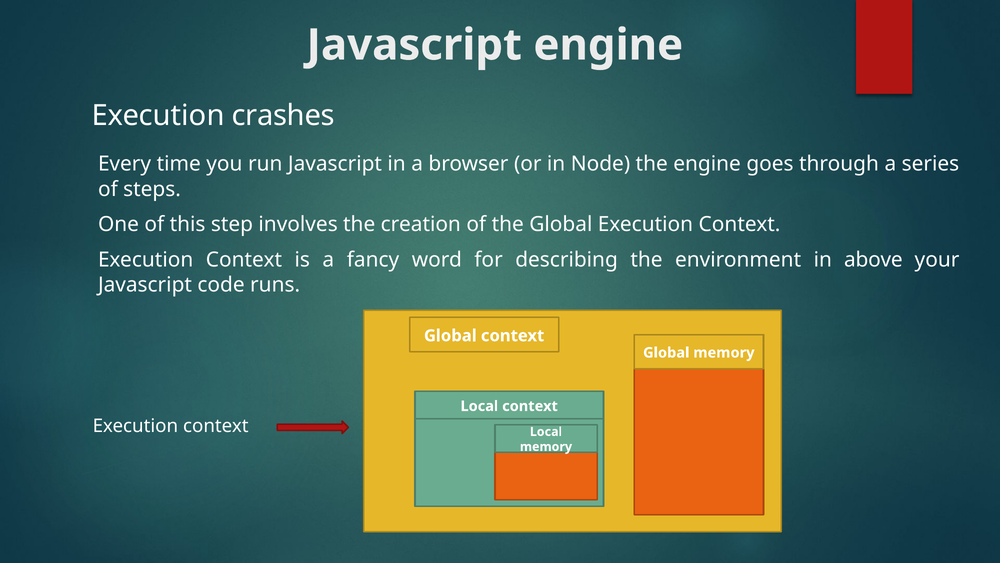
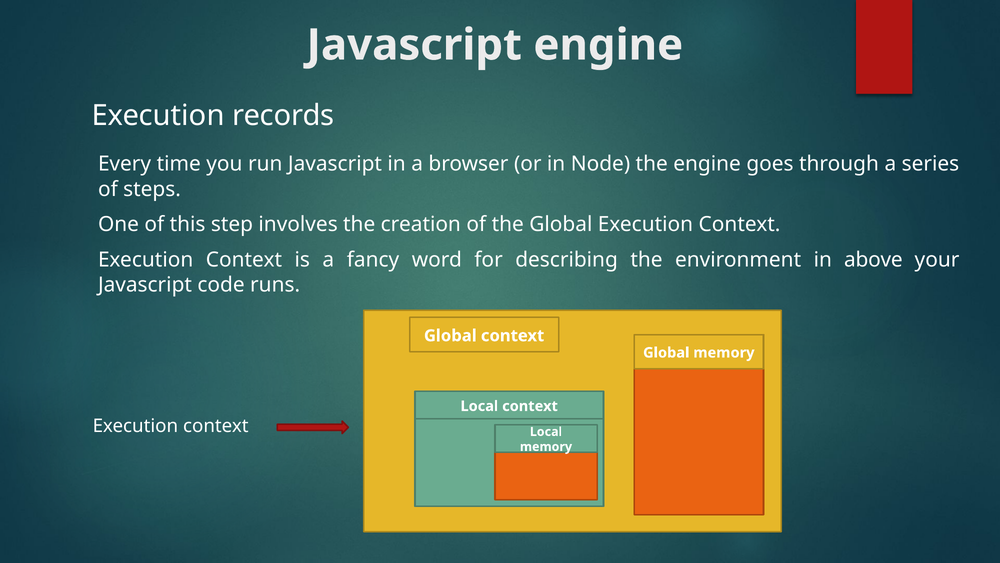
crashes: crashes -> records (283, 115)
